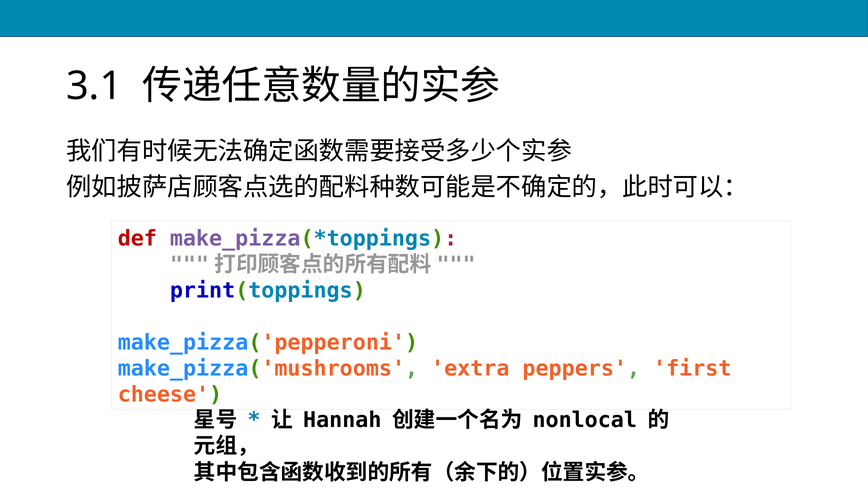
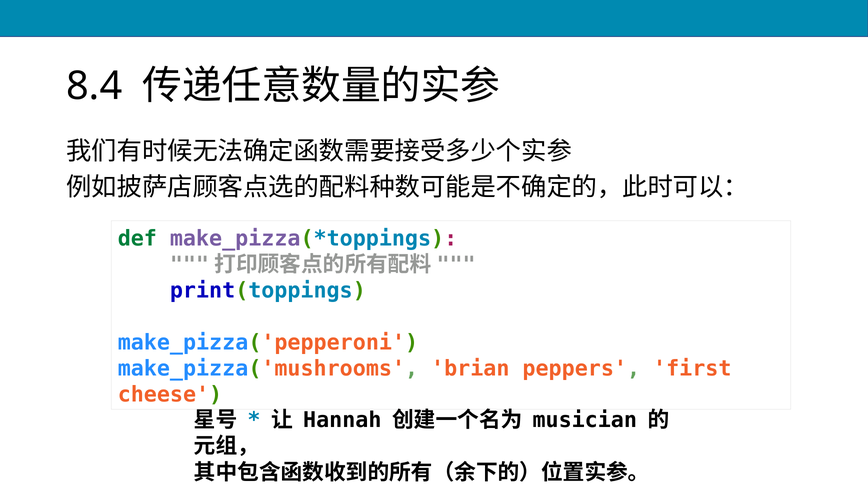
3.1: 3.1 -> 8.4 (94, 86)
def colour: red -> green (137, 239)
extra: extra -> brian (470, 369)
nonlocal: nonlocal -> musician (585, 421)
